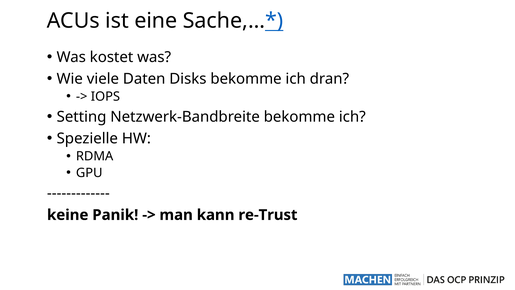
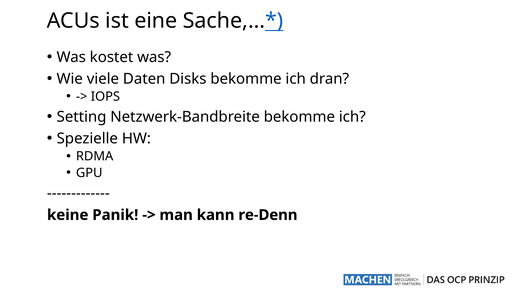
re-Trust: re-Trust -> re-Denn (268, 215)
